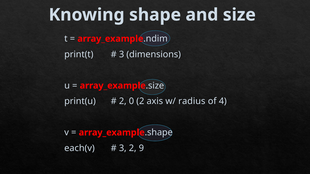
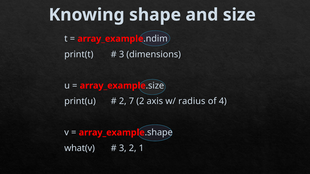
0: 0 -> 7 (131, 101)
each(v: each(v -> what(v (80, 148)
9: 9 -> 1 (141, 148)
